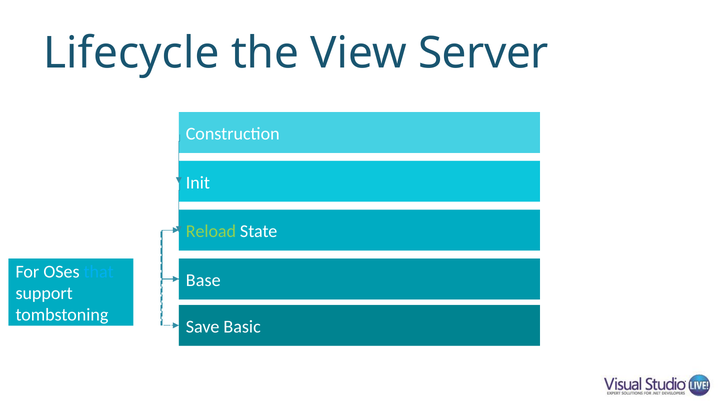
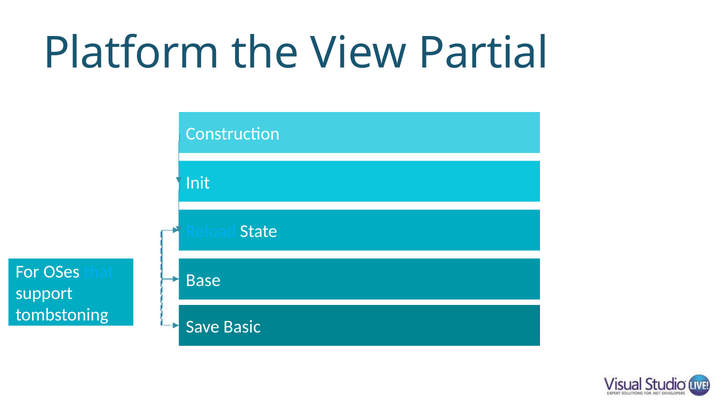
Lifecycle: Lifecycle -> Platform (132, 53)
Server: Server -> Partial (483, 53)
Reload colour: light green -> light blue (211, 231)
